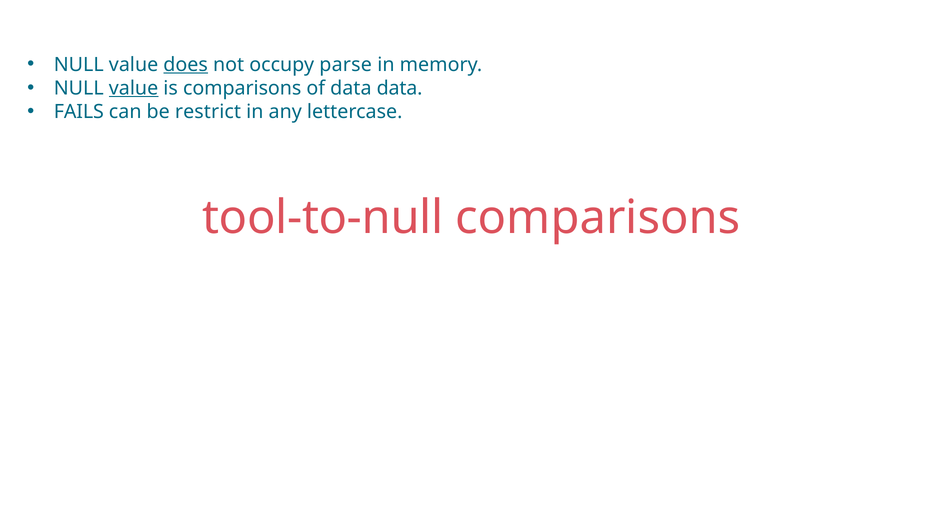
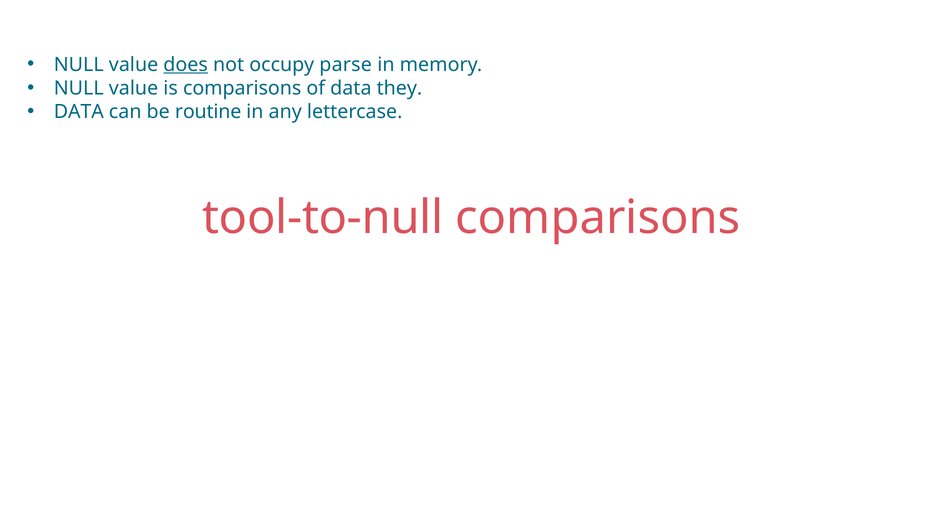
value underline: present -> none (134, 88)
data data: data -> they (399, 88)
FAILS: FAILS -> DATA (79, 112)
restrict: restrict -> routine (208, 112)
